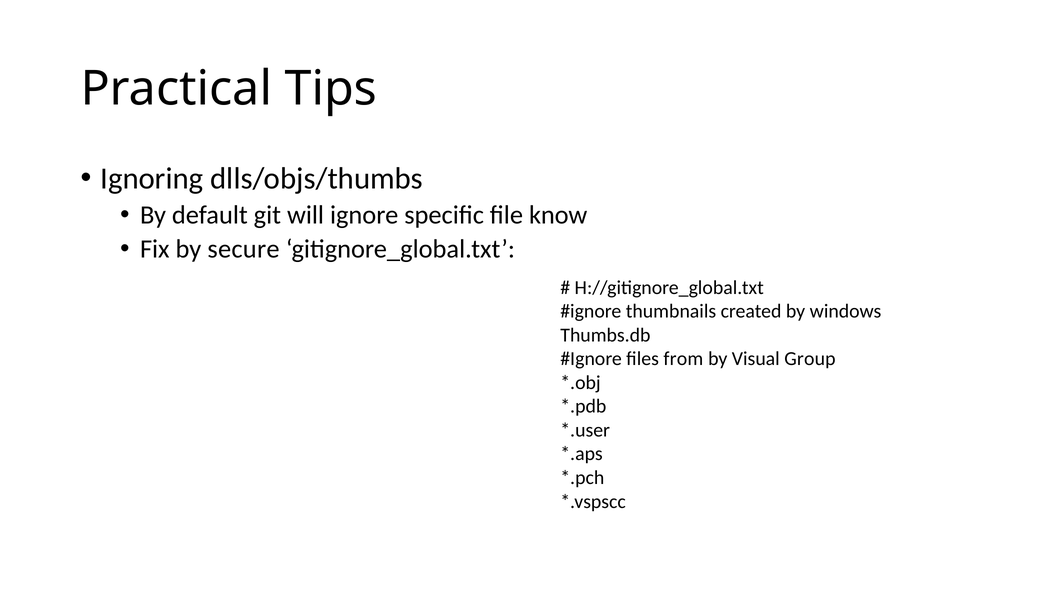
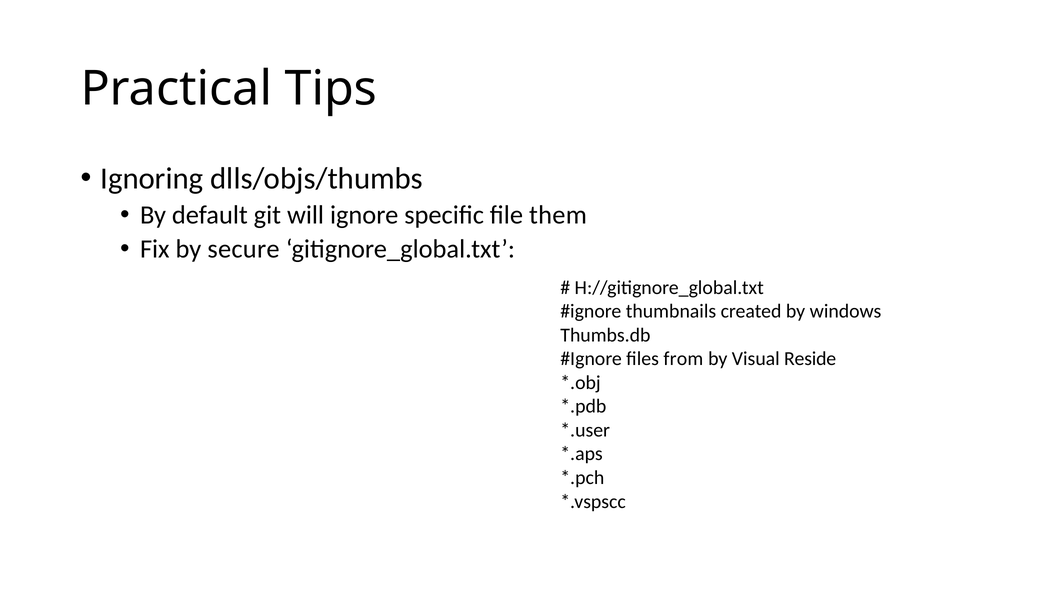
know: know -> them (558, 215)
Group: Group -> Reside (810, 359)
